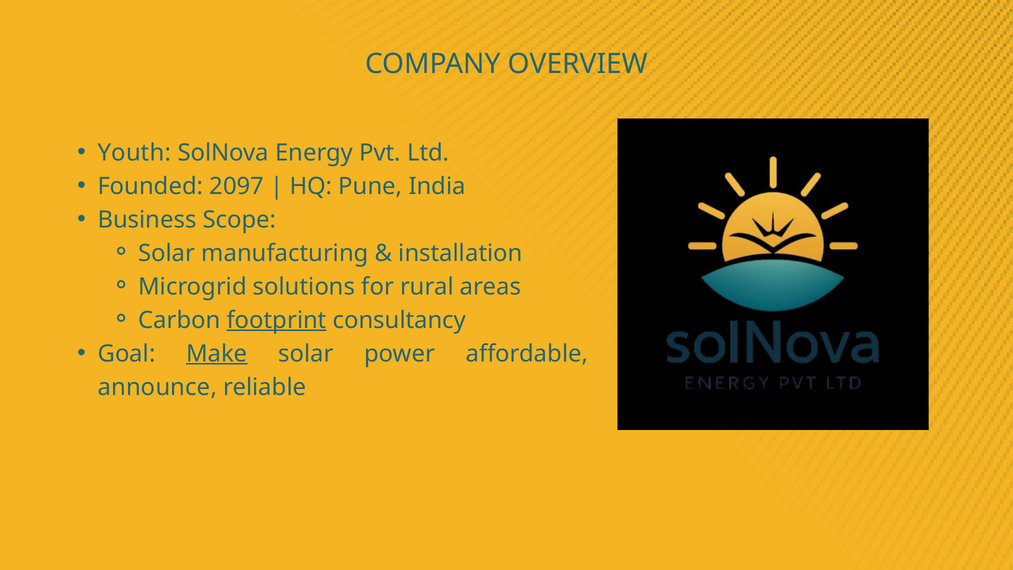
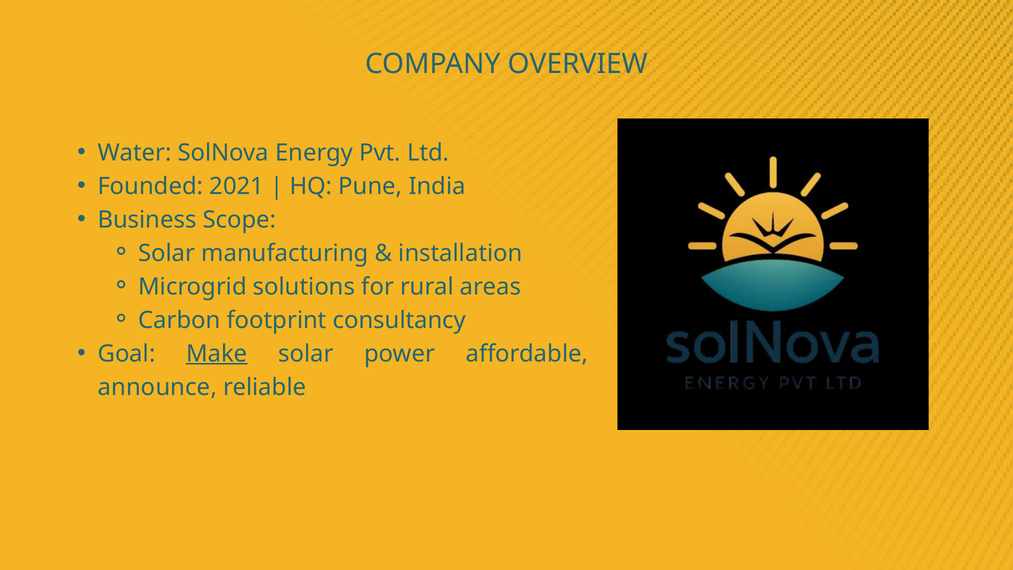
Youth: Youth -> Water (135, 153)
2097: 2097 -> 2021 (237, 186)
footprint underline: present -> none (277, 320)
